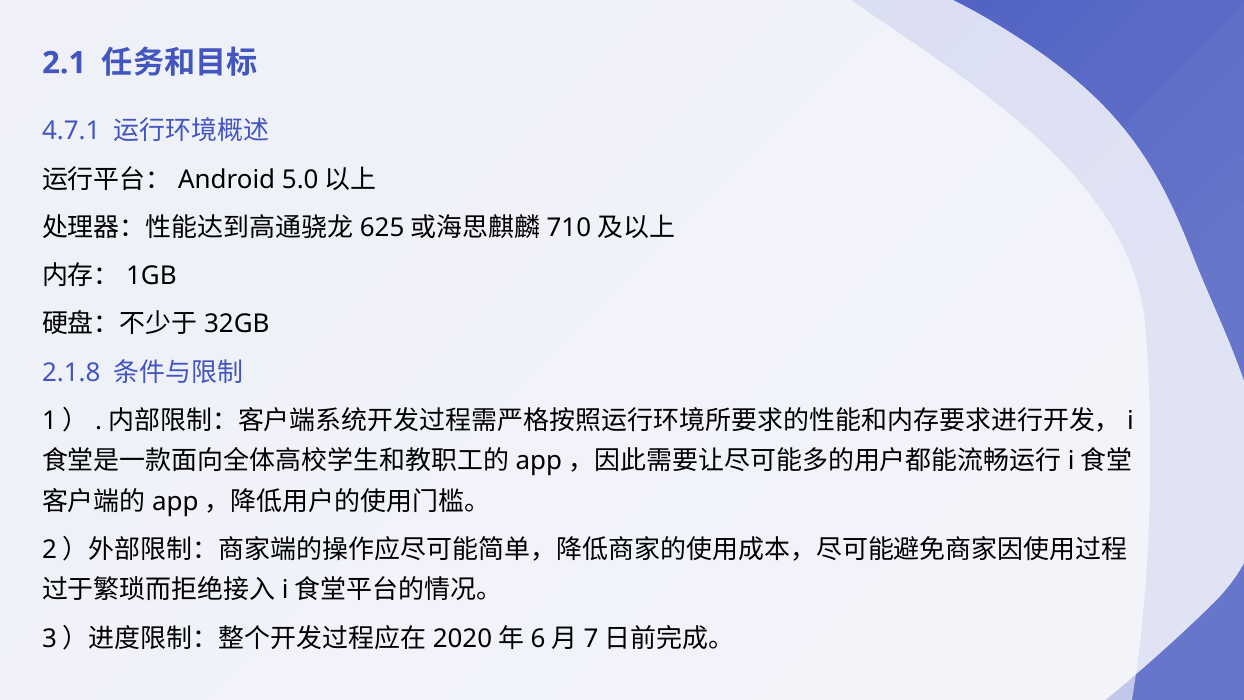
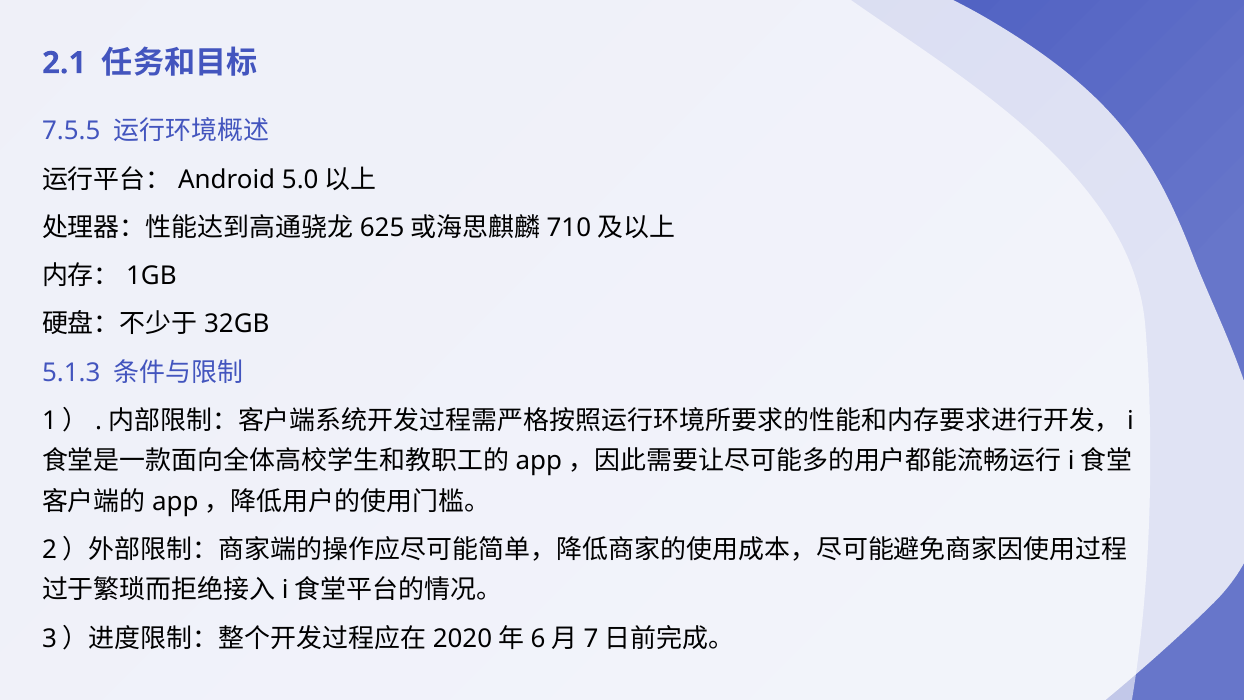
4.7.1: 4.7.1 -> 7.5.5 (71, 131)
2.1.8: 2.1.8 -> 5.1.3 (71, 372)
